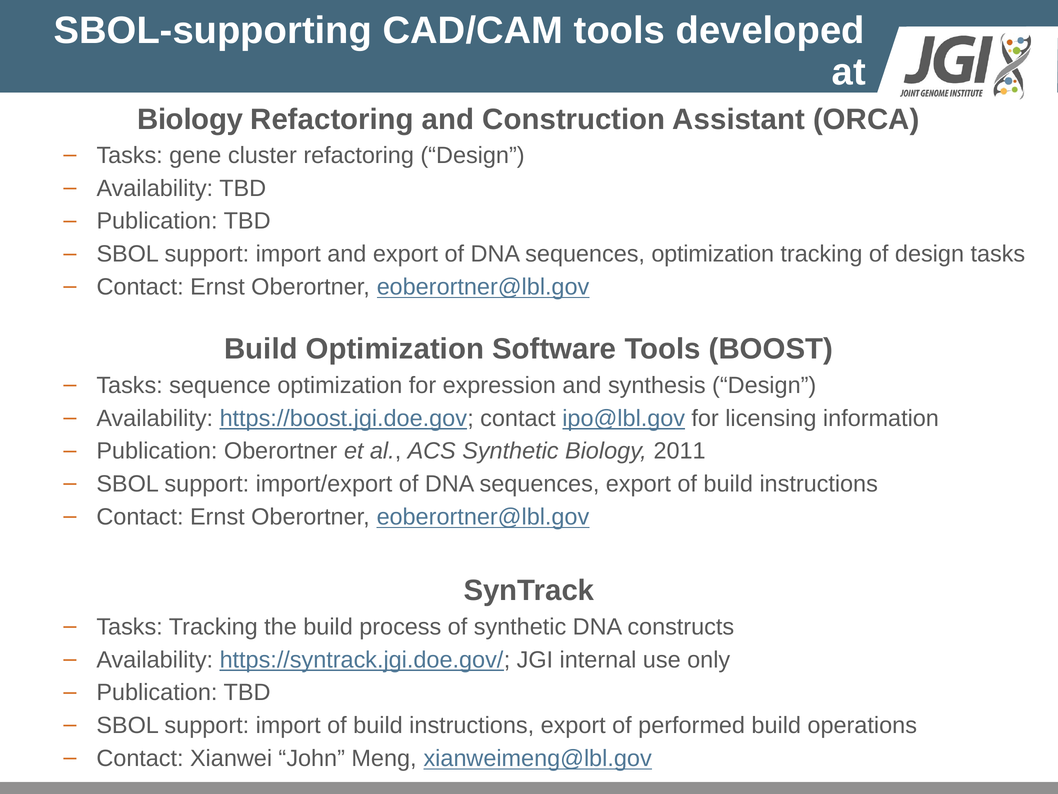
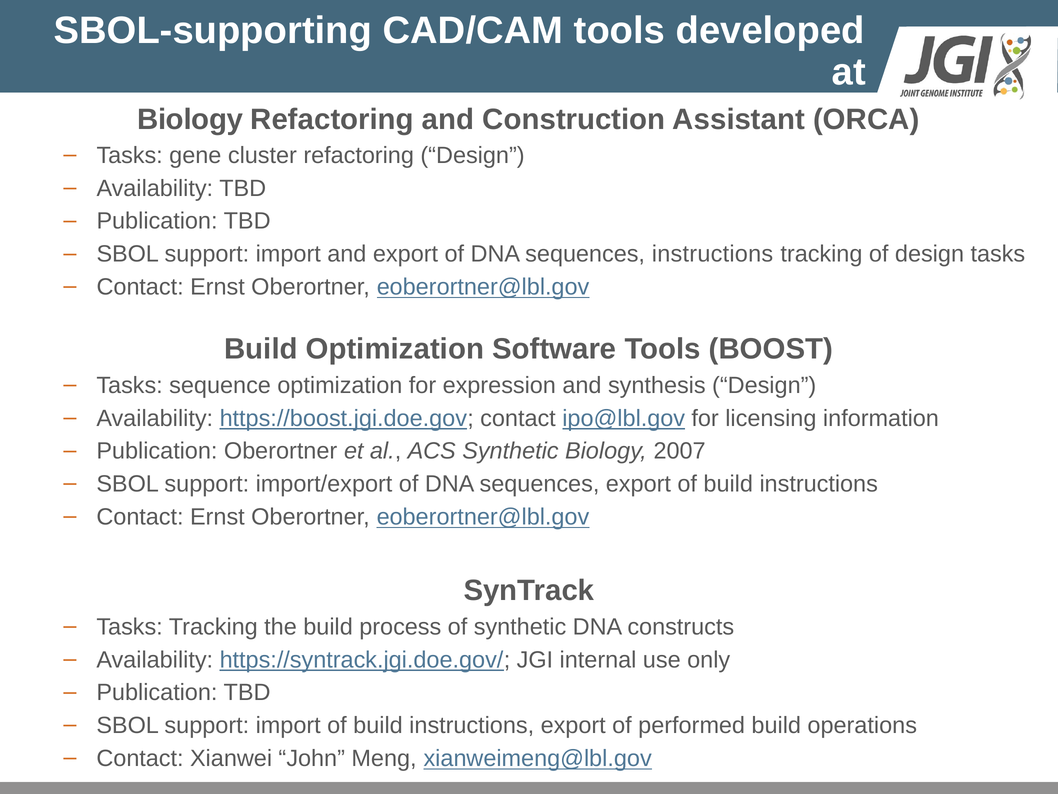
sequences optimization: optimization -> instructions (713, 254)
2011: 2011 -> 2007 (680, 451)
